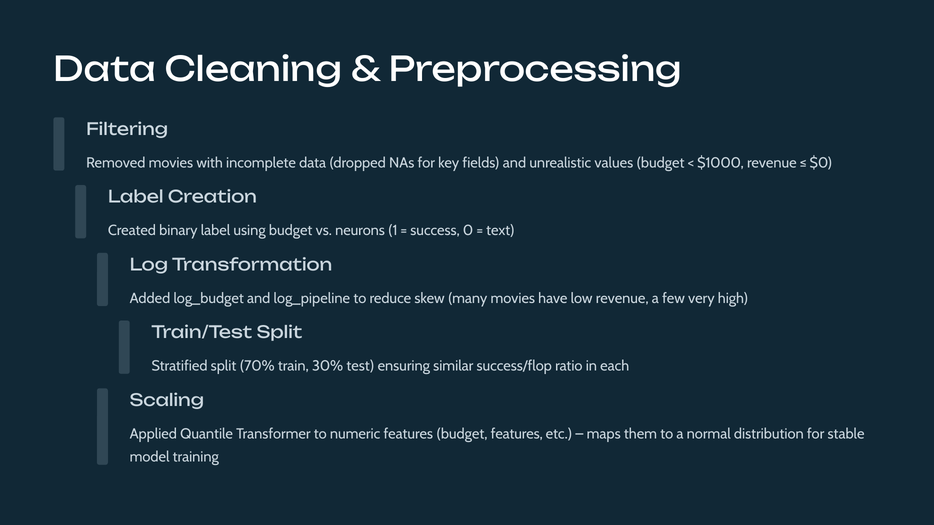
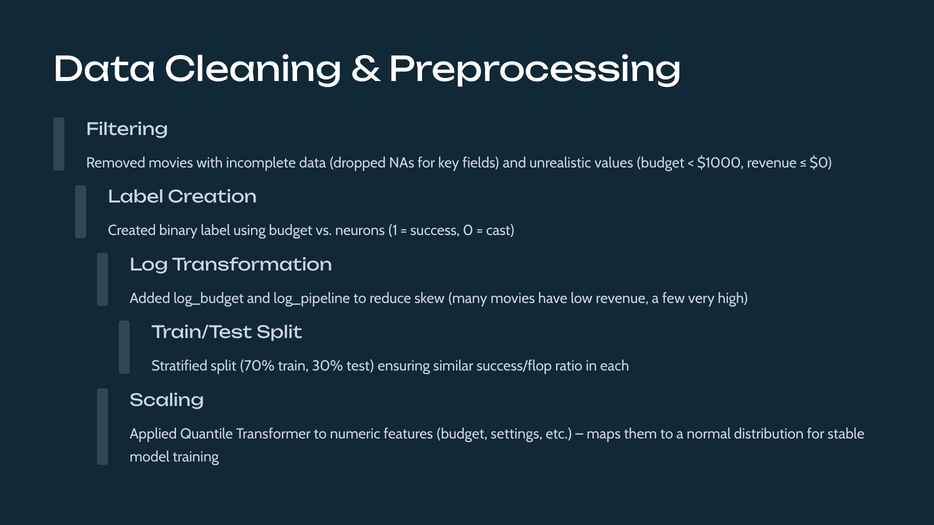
text: text -> cast (500, 231)
budget features: features -> settings (517, 434)
